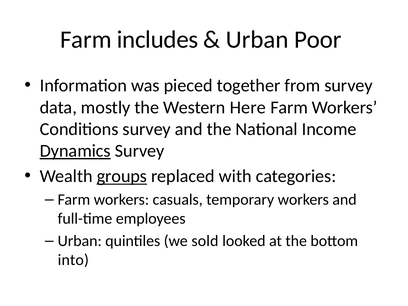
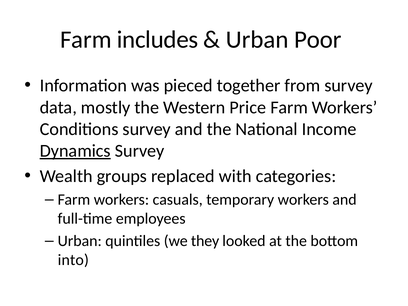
Here: Here -> Price (248, 107)
groups underline: present -> none (122, 176)
sold: sold -> they (205, 241)
